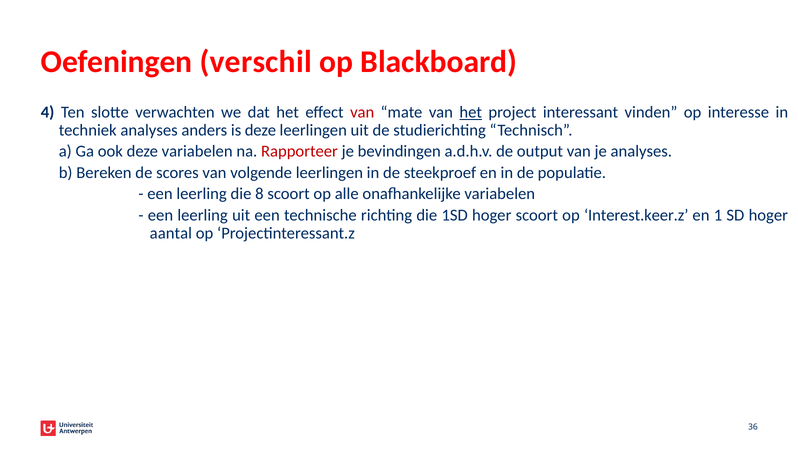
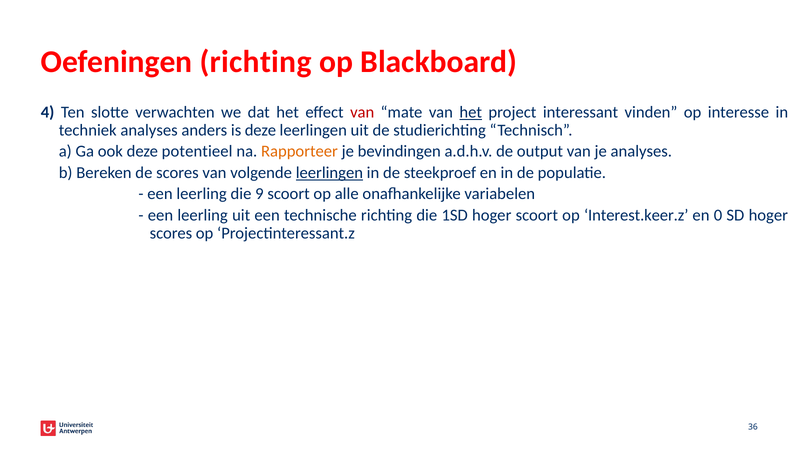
Oefeningen verschil: verschil -> richting (256, 62)
deze variabelen: variabelen -> potentieel (197, 151)
Rapporteer colour: red -> orange (299, 151)
leerlingen underline: none -> present (329, 173)
8: 8 -> 9 (259, 194)
1: 1 -> 0 (718, 215)
aantal: aantal -> scores (171, 233)
